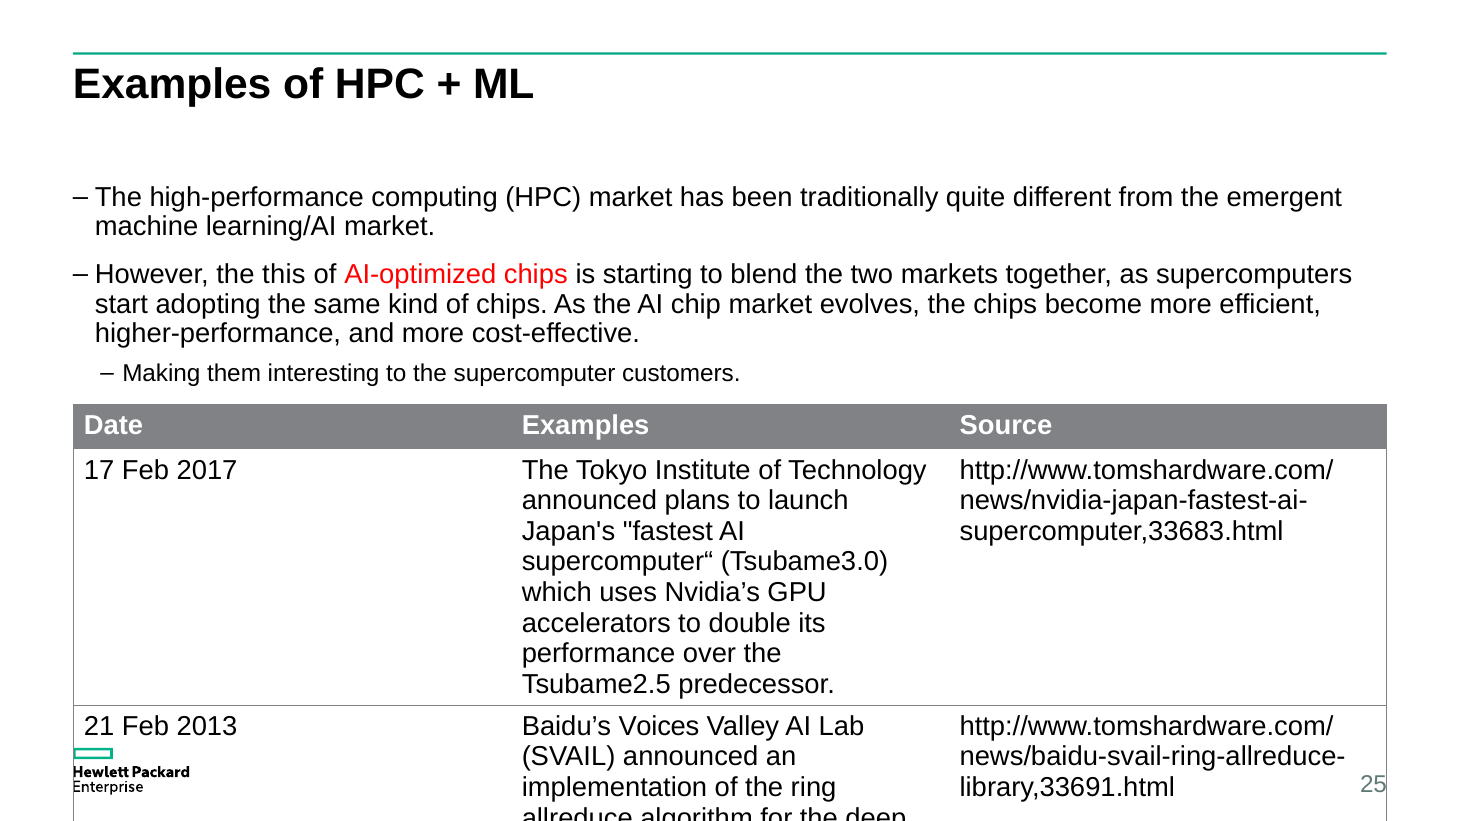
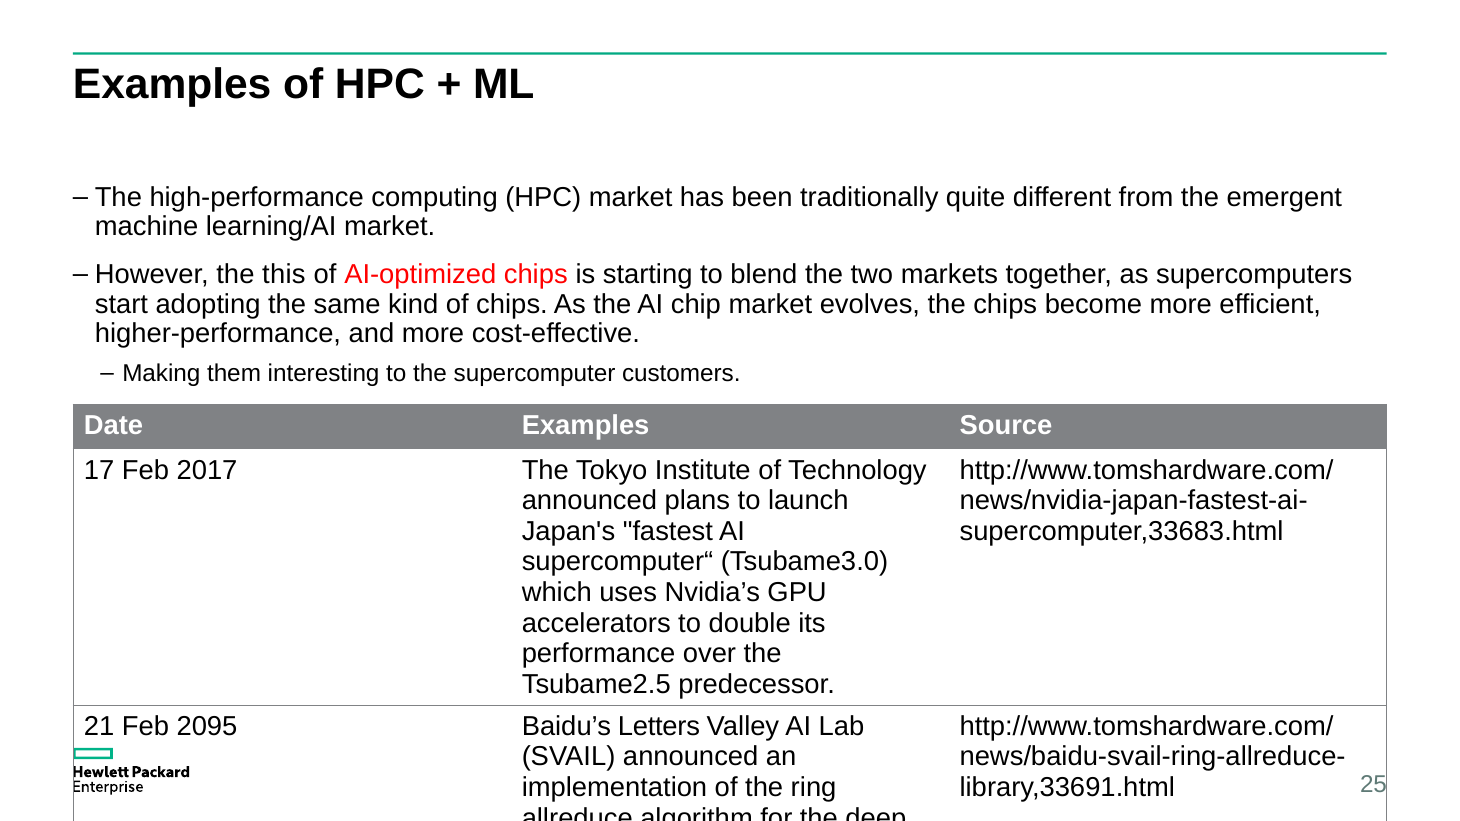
2013: 2013 -> 2095 (207, 726)
Voices: Voices -> Letters (659, 726)
